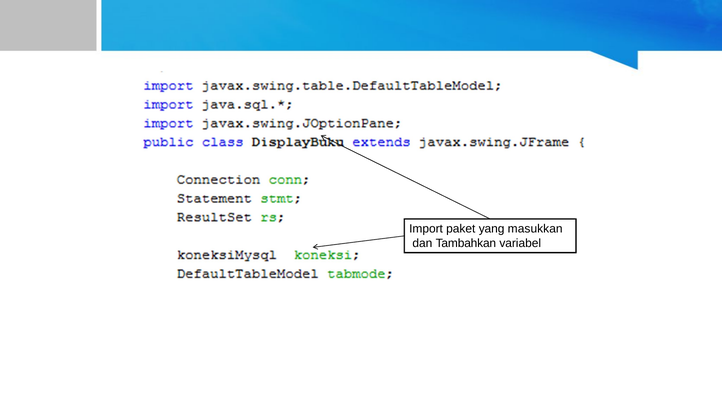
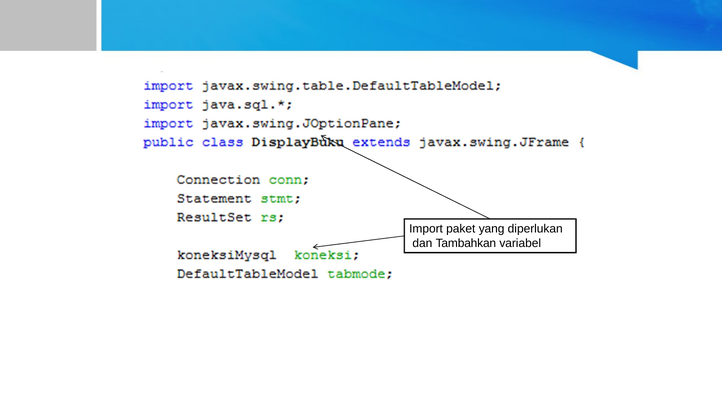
masukkan: masukkan -> diperlukan (535, 229)
